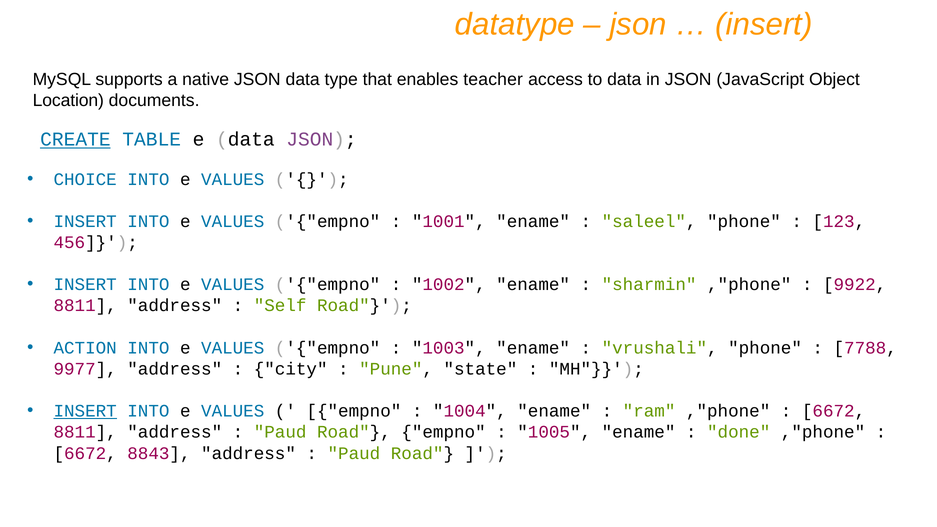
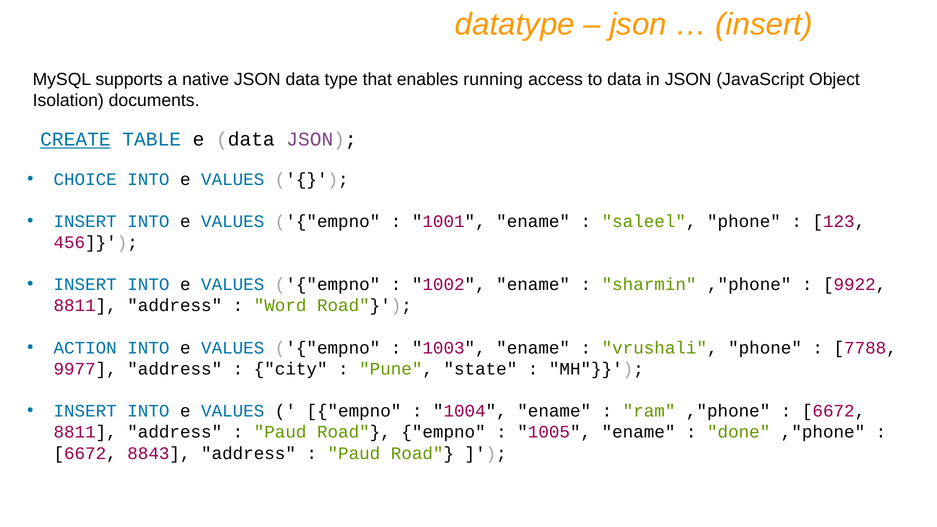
teacher: teacher -> running (493, 80)
Location: Location -> Isolation (68, 101)
Self: Self -> Word (280, 306)
INSERT underline: present -> none (85, 411)
